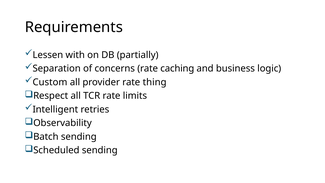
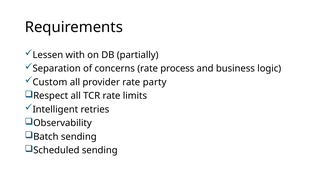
caching: caching -> process (177, 69)
thing: thing -> party (155, 82)
